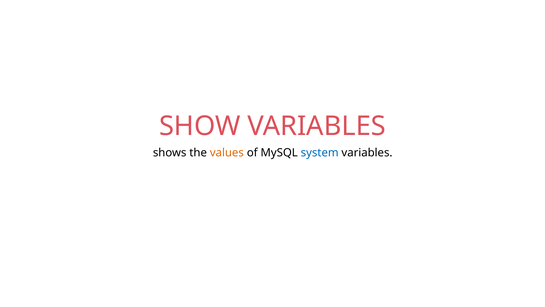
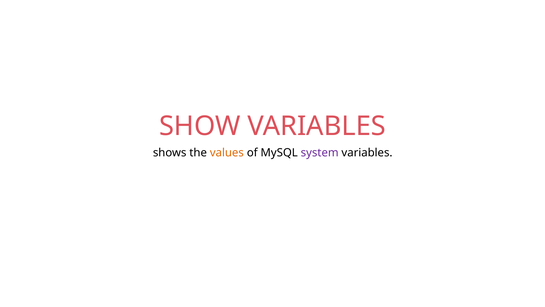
system colour: blue -> purple (320, 153)
